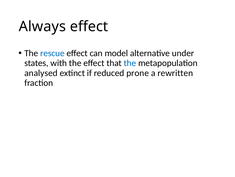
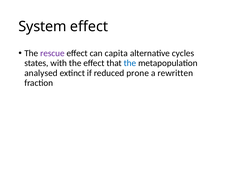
Always: Always -> System (42, 26)
rescue colour: blue -> purple (52, 53)
model: model -> capita (116, 53)
under: under -> cycles (183, 53)
